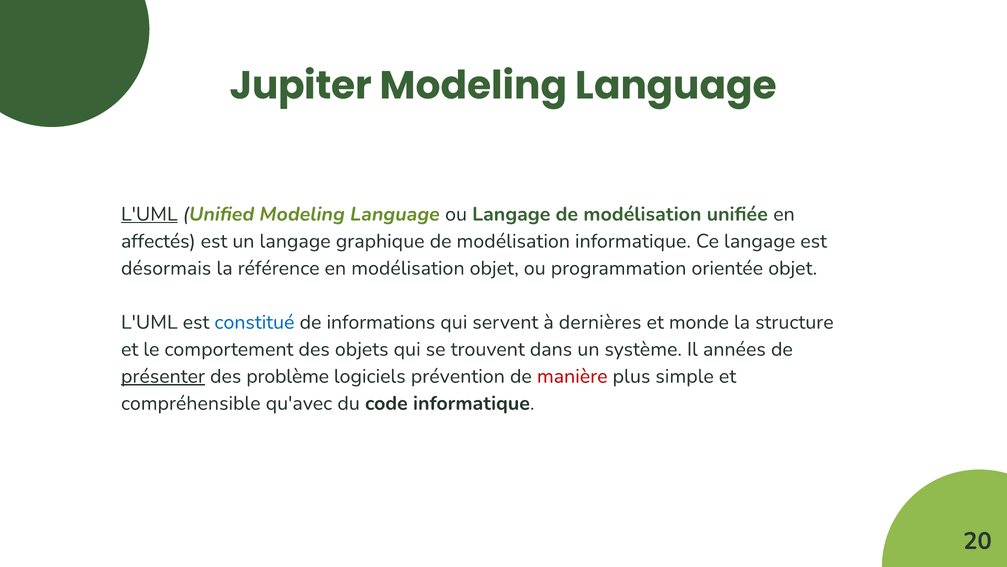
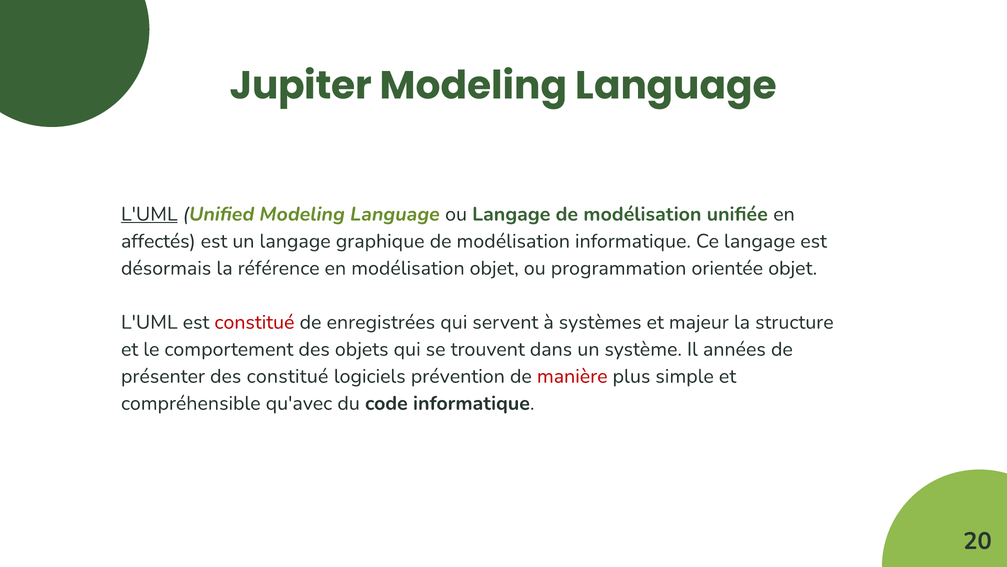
constitué colour: blue -> red (254, 322)
informations: informations -> enregistrées (381, 322)
dernières: dernières -> systèmes (600, 322)
monde: monde -> majeur (699, 322)
présenter underline: present -> none (163, 376)
des problème: problème -> constitué (287, 376)
